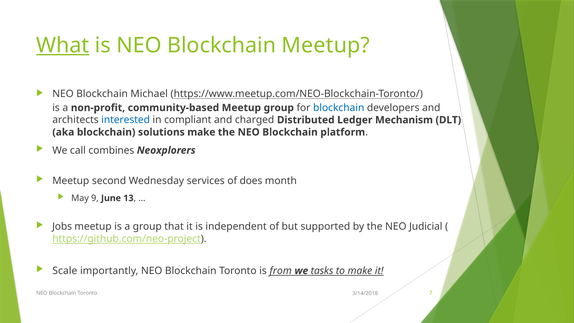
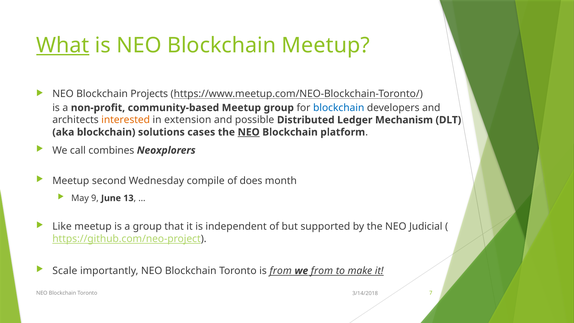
Michael: Michael -> Projects (149, 94)
interested colour: blue -> orange (126, 120)
compliant: compliant -> extension (188, 120)
charged: charged -> possible (255, 120)
solutions make: make -> cases (201, 132)
NEO underline: none -> present (249, 132)
services: services -> compile (206, 181)
Jobs: Jobs -> Like (62, 226)
we tasks: tasks -> from (322, 271)
